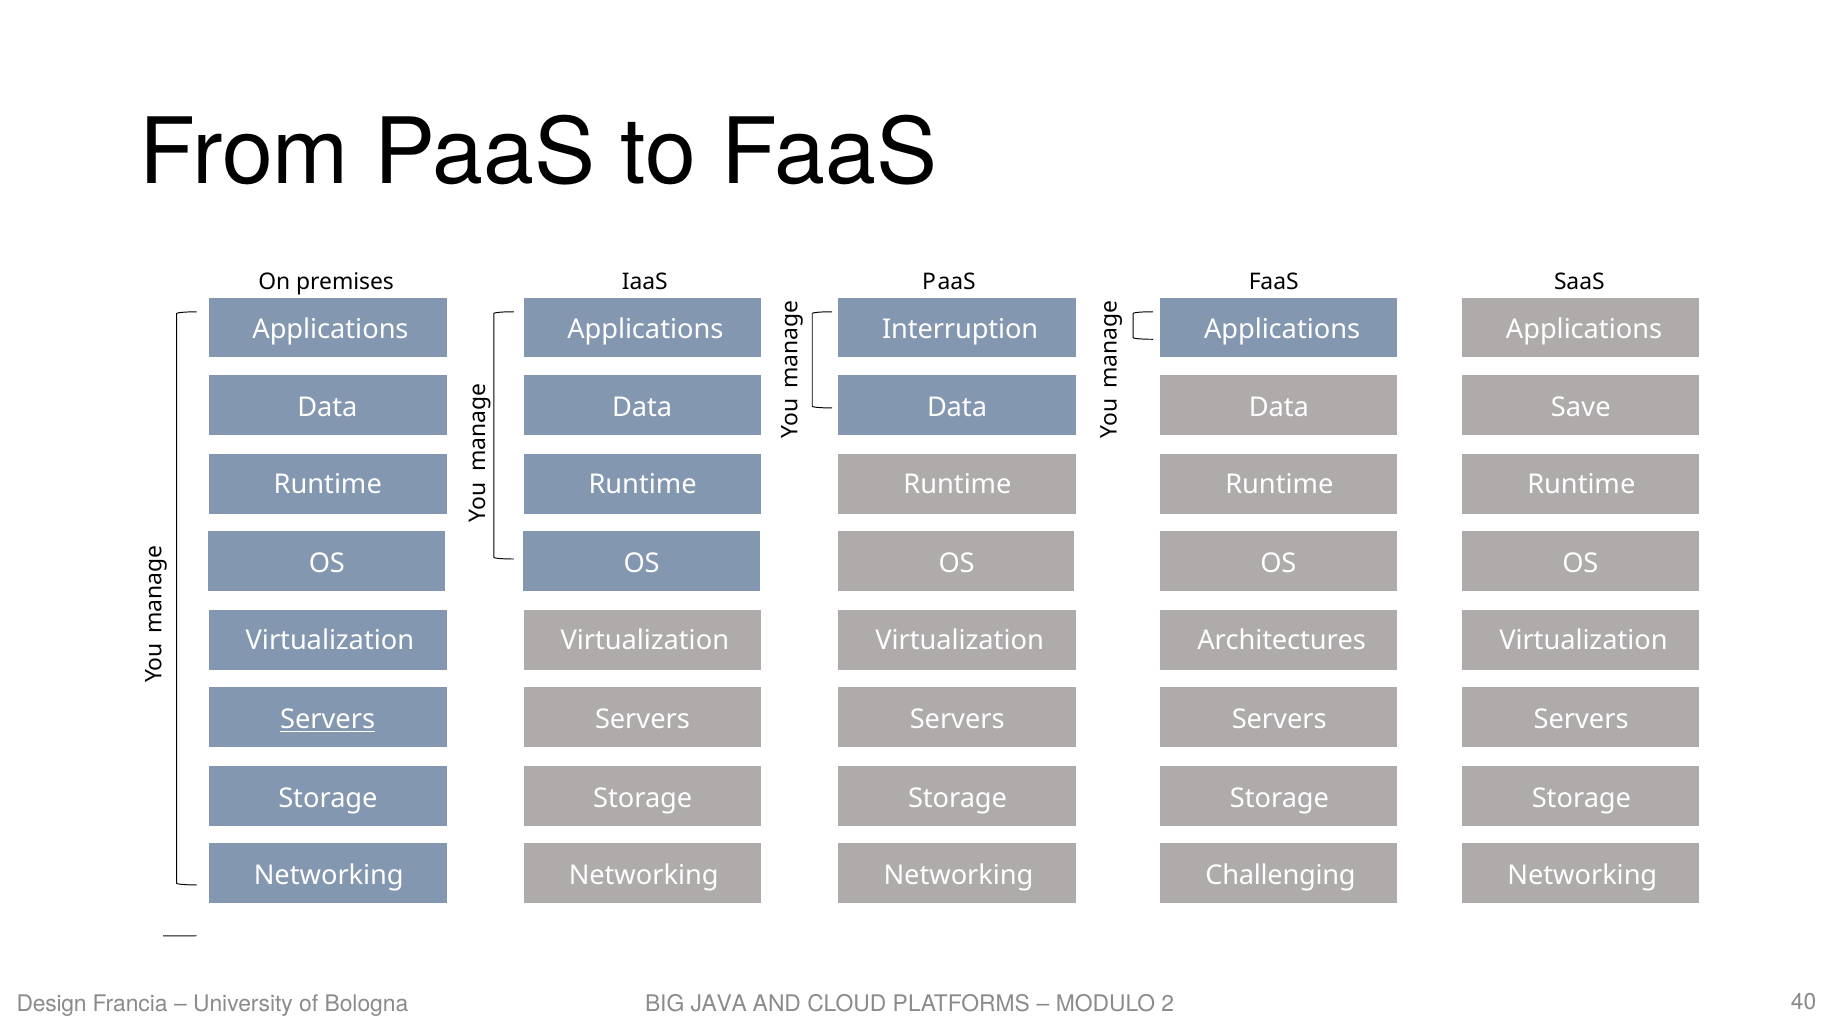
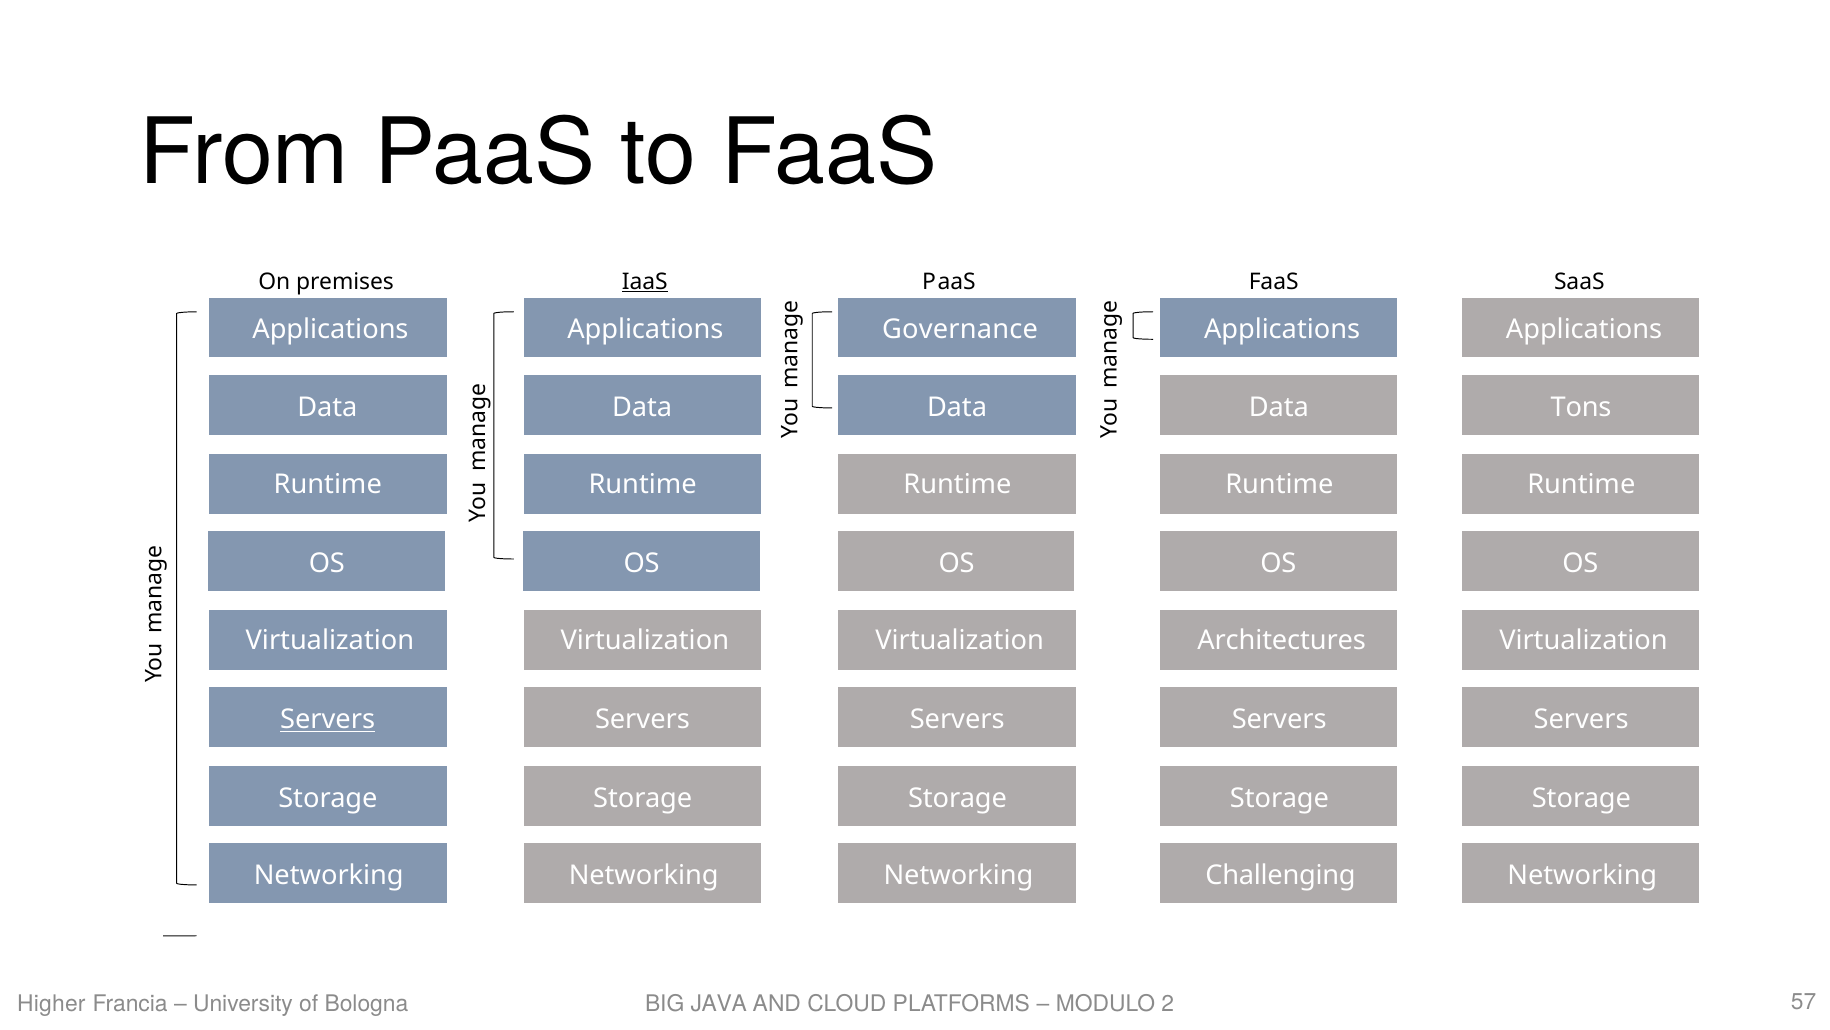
IaaS underline: none -> present (645, 282)
Interruption: Interruption -> Governance (960, 329)
Save: Save -> Tons (1581, 408)
Design: Design -> Higher (51, 1004)
40: 40 -> 57 (1804, 1001)
